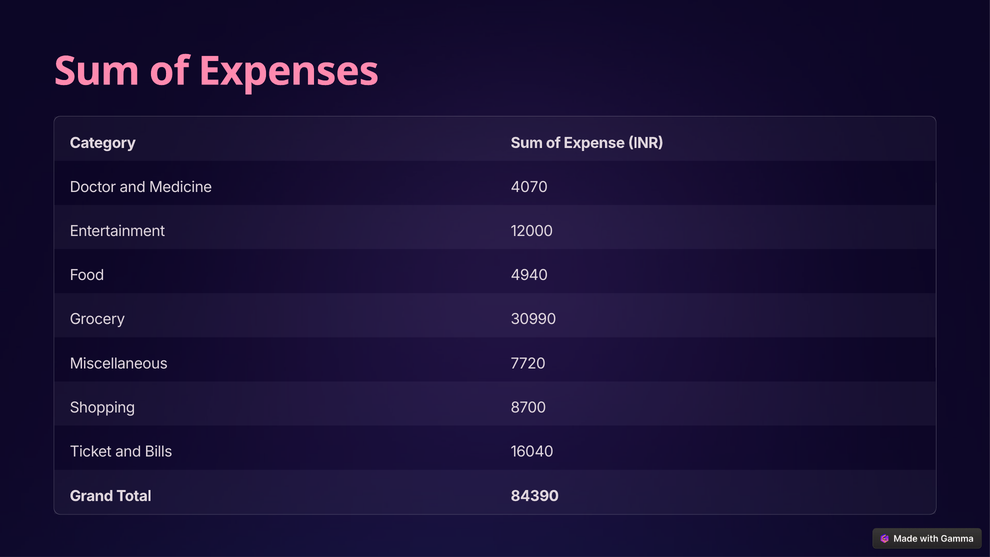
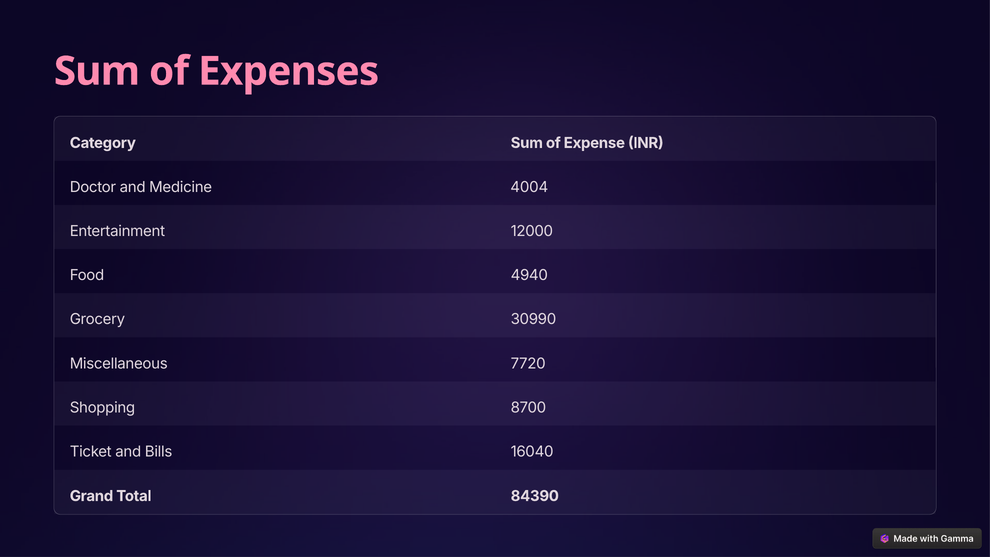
4070: 4070 -> 4004 (529, 187)
